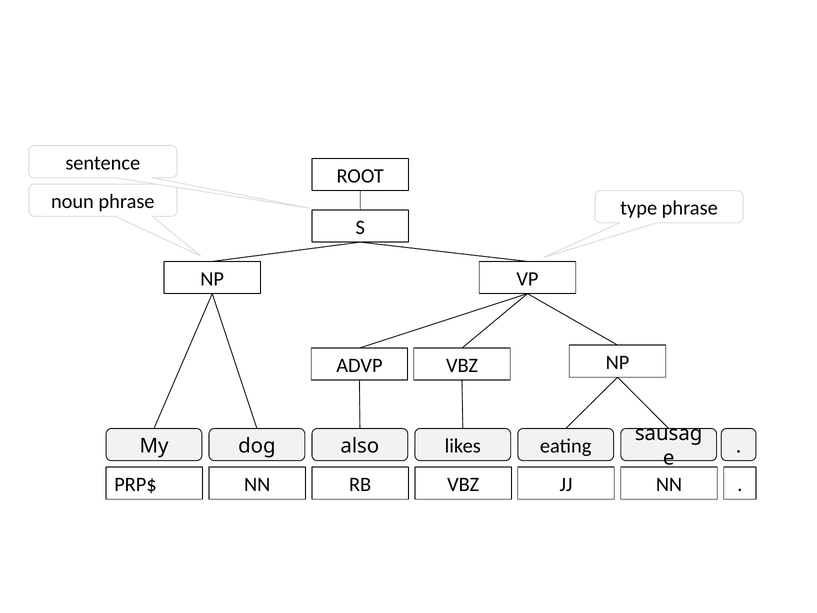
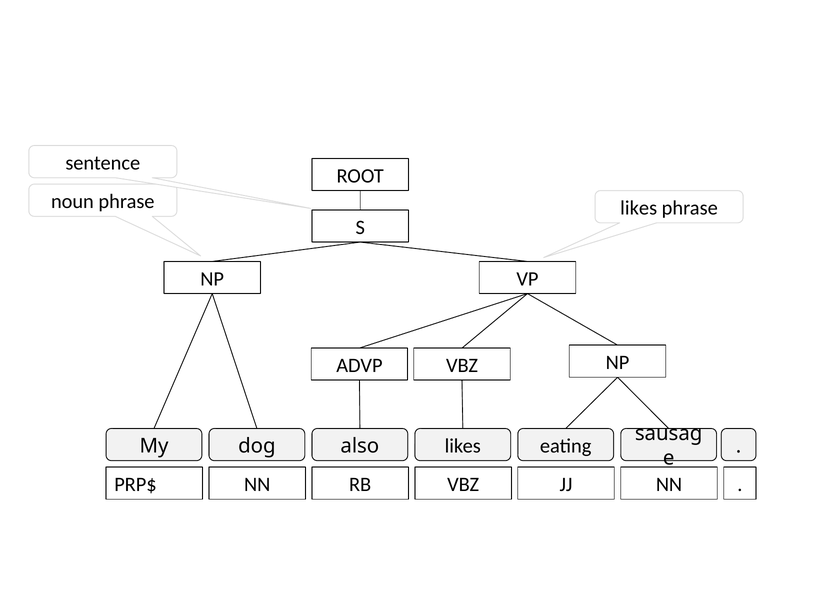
type: type -> likes (639, 208)
